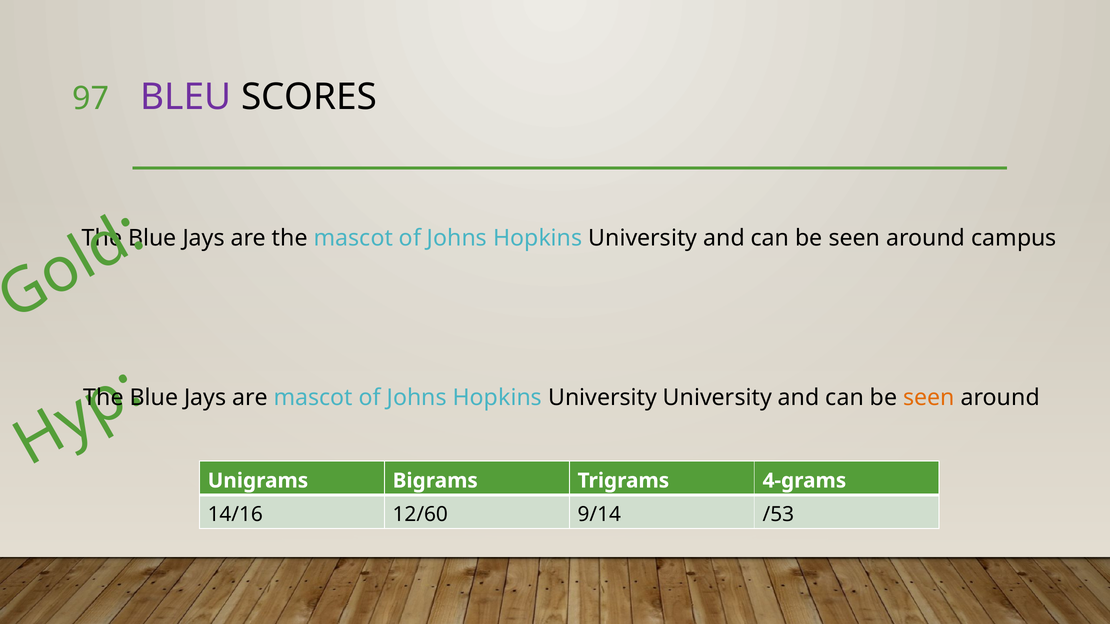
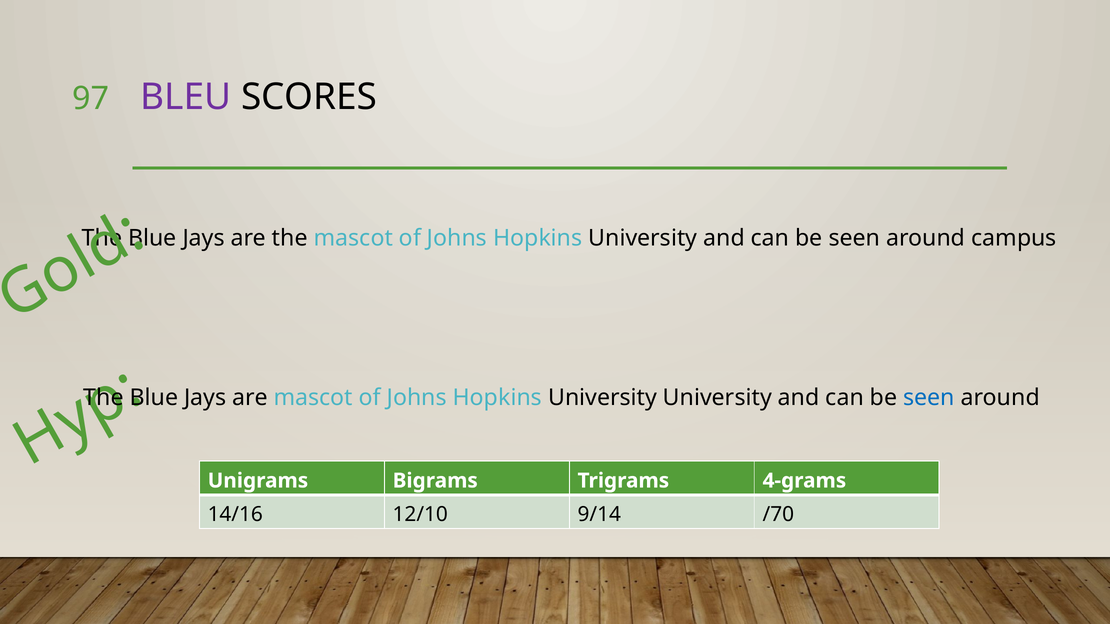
seen colour: orange -> blue (929, 398)
12/60: 12/60 -> 12/10 (420, 515)
/53: /53 -> /70 (778, 515)
